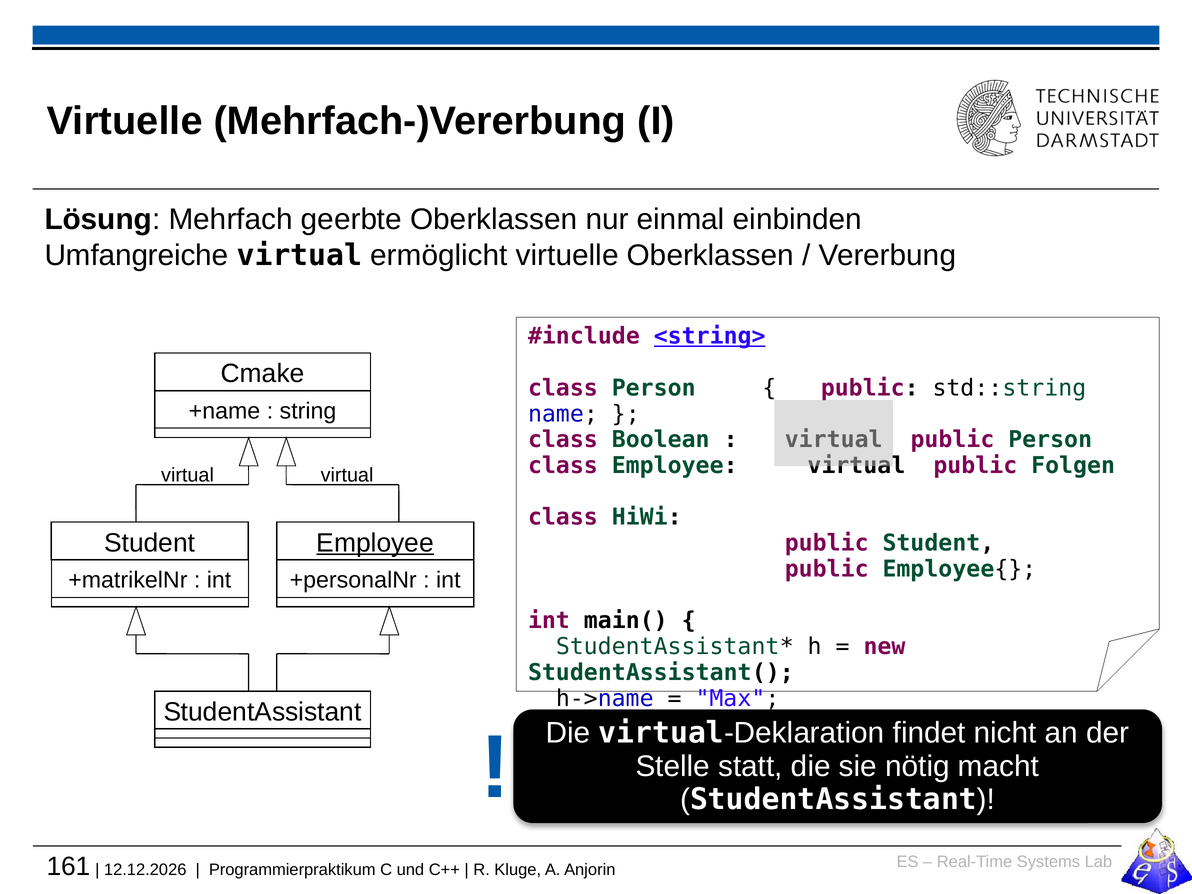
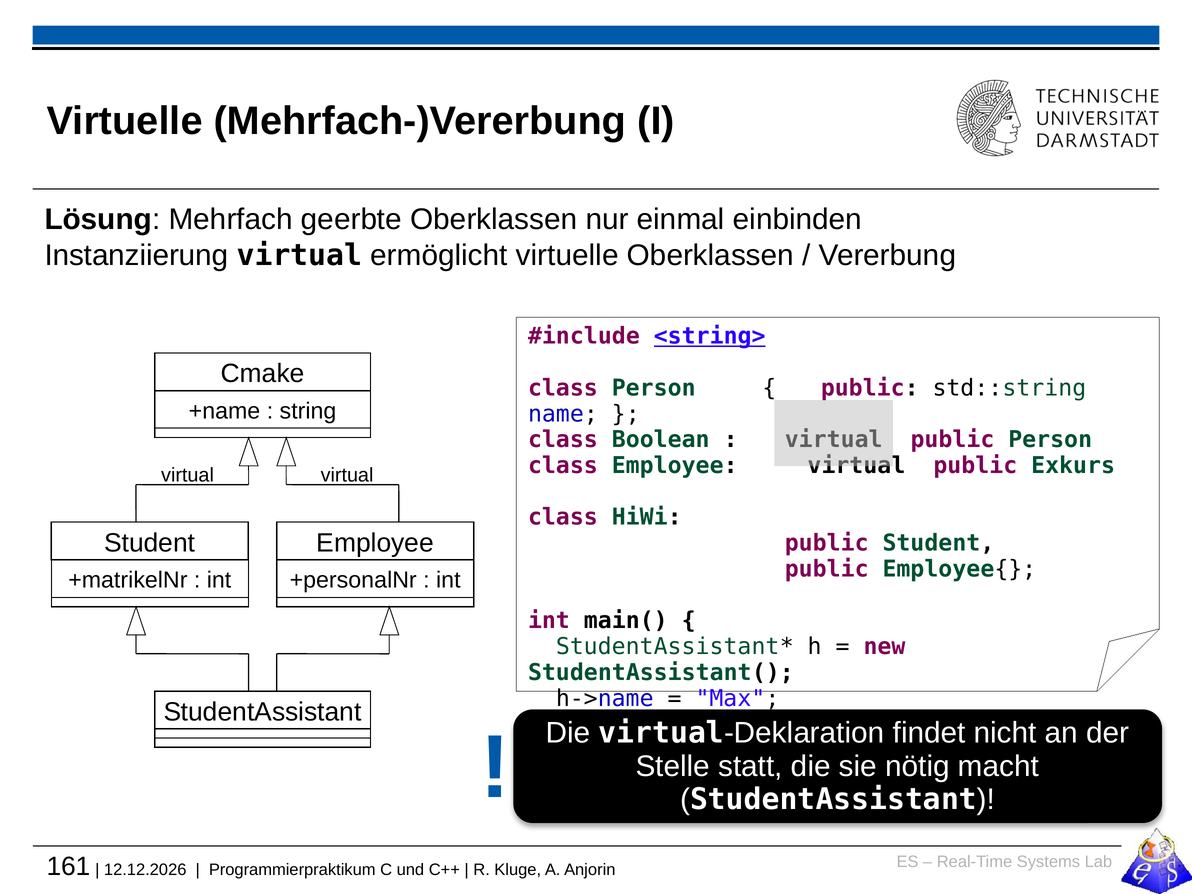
Umfangreiche: Umfangreiche -> Instanziierung (136, 255)
Folgen: Folgen -> Exkurs (1073, 466)
Employee underline: present -> none (375, 543)
